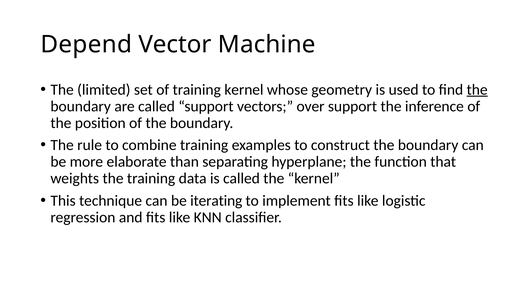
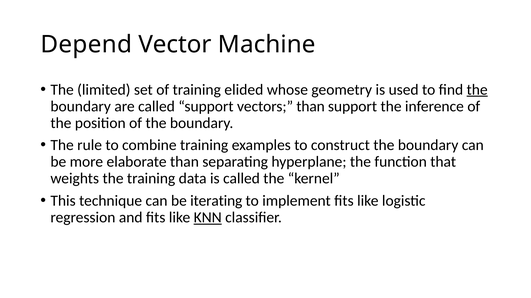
training kernel: kernel -> elided (244, 90)
vectors over: over -> than (311, 107)
KNN underline: none -> present (208, 218)
